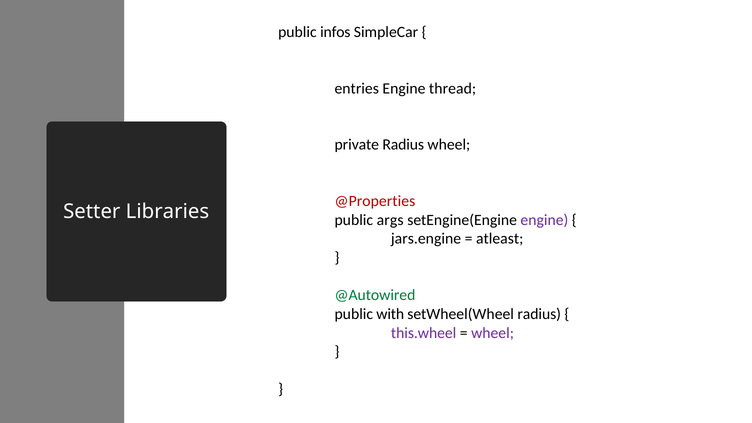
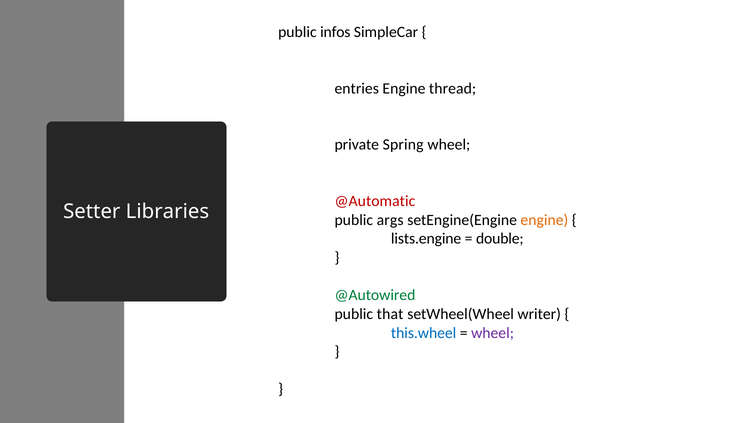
private Radius: Radius -> Spring (403, 145)
@Properties: @Properties -> @Automatic (375, 201)
engine colour: purple -> orange (544, 220)
jars.engine: jars.engine -> lists.engine (426, 239)
atleast: atleast -> double (500, 239)
with: with -> that (390, 314)
setWheel(Wheel radius: radius -> writer (539, 314)
this.wheel colour: purple -> blue (424, 333)
